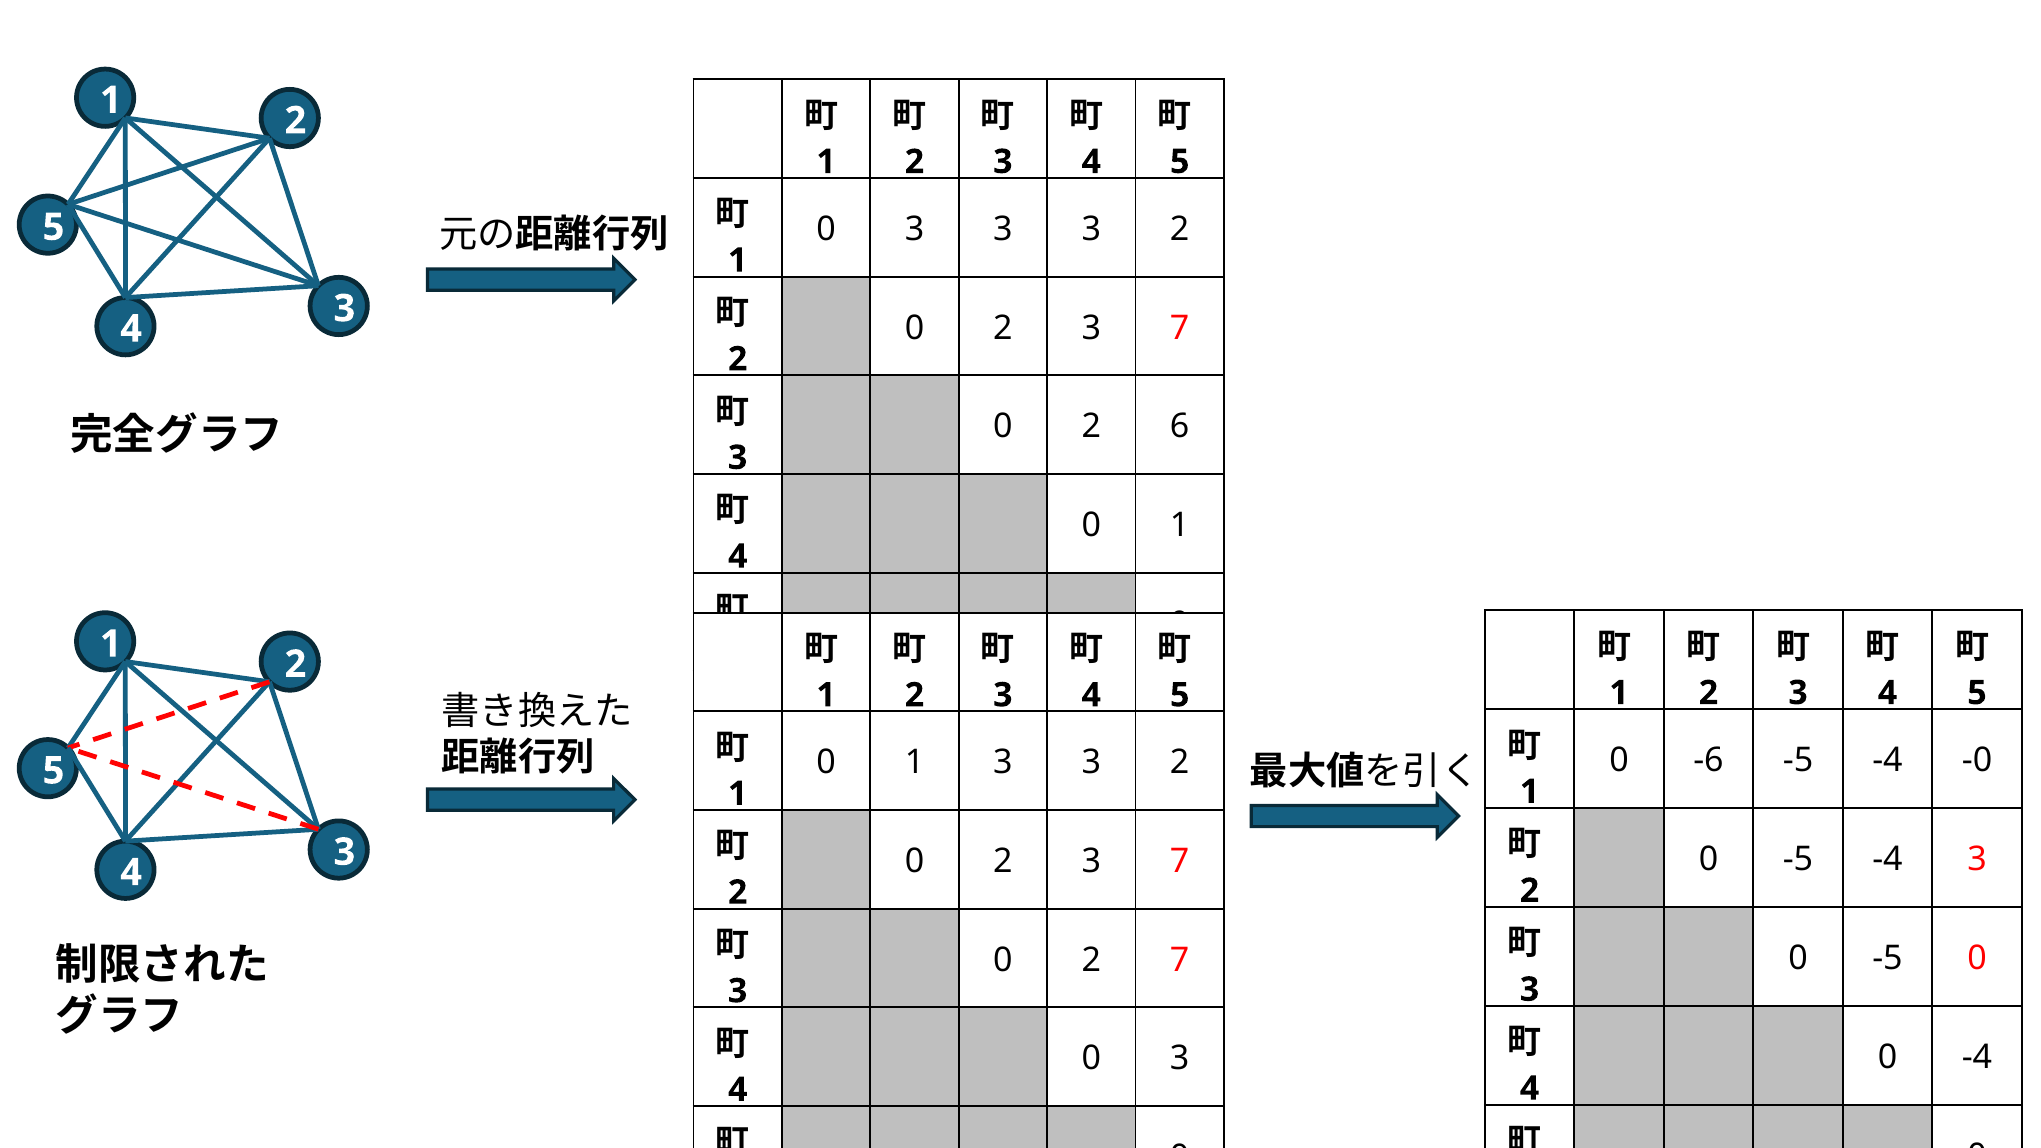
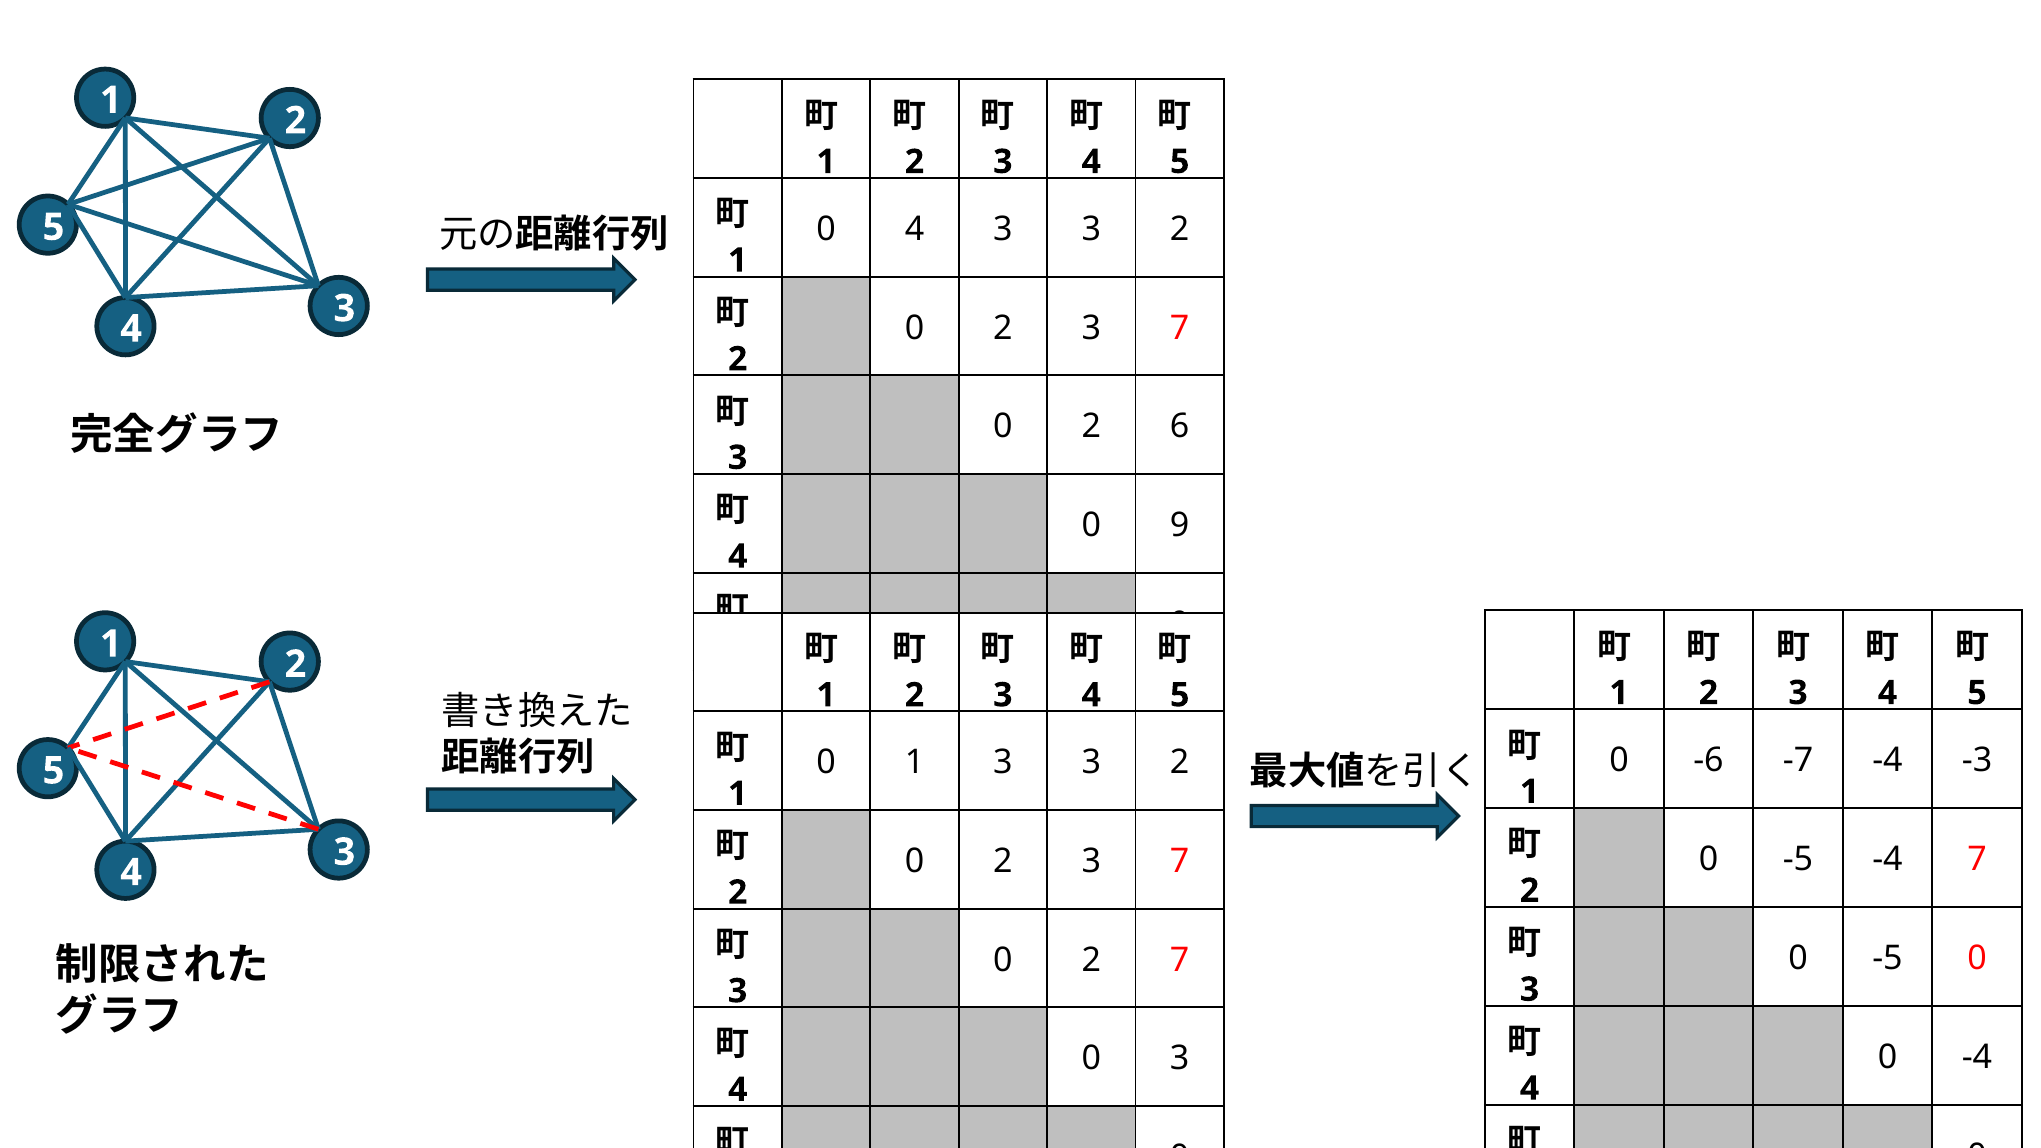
3: 3 -> 4 (914, 229)
1: 1 -> 9 (1180, 525)
-6 -5: -5 -> -7 (1798, 761)
-0: -0 -> -3 (1977, 761)
-4 3: 3 -> 7 (1977, 859)
